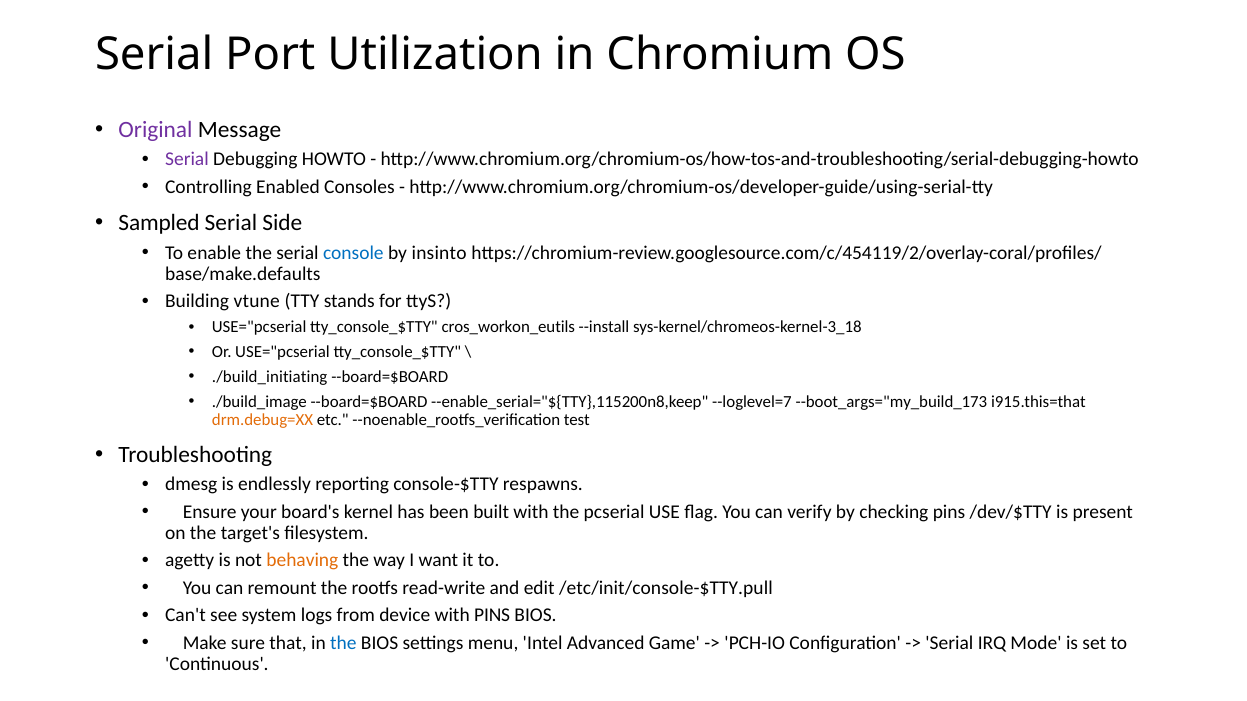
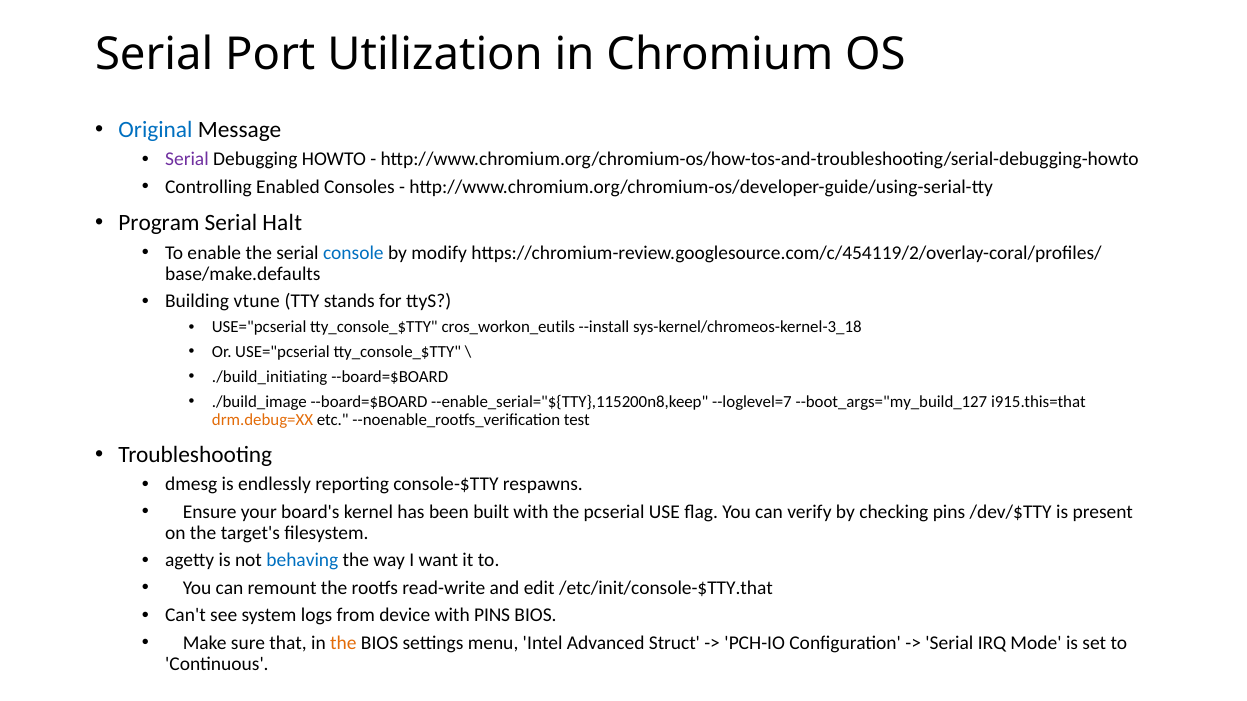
Original colour: purple -> blue (155, 130)
Sampled: Sampled -> Program (159, 223)
Side: Side -> Halt (282, 223)
insinto: insinto -> modify (439, 253)
--boot_args="my_build_173: --boot_args="my_build_173 -> --boot_args="my_build_127 (891, 402)
behaving colour: orange -> blue (302, 561)
/etc/init/console-$TTY.pull: /etc/init/console-$TTY.pull -> /etc/init/console-$TTY.that (666, 588)
the colour: blue -> orange (343, 643)
Game: Game -> Struct (674, 643)
